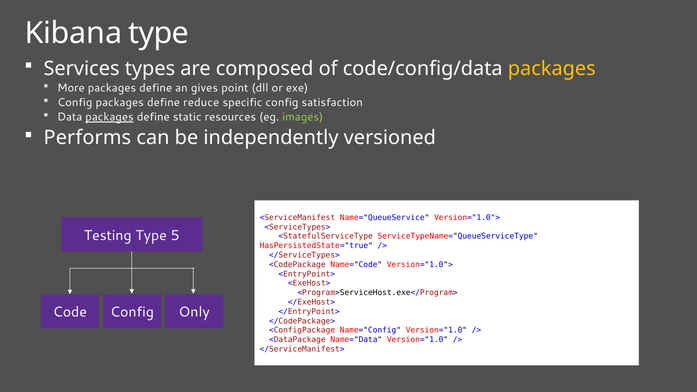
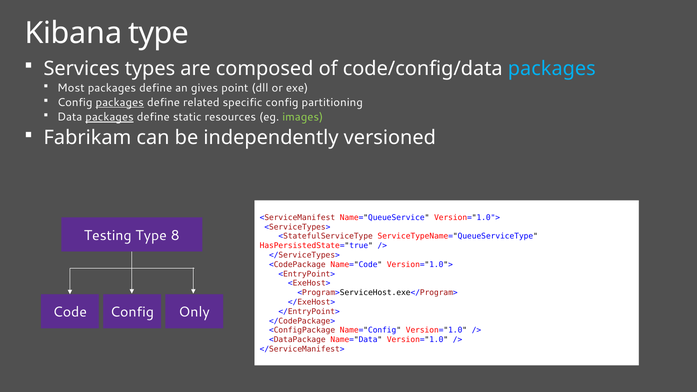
packages colour: yellow -> light blue (552, 69)
More: More -> Most (71, 88)
packages underline: none -> present (120, 102)
reduce: reduce -> related (201, 102)
satisfaction: satisfaction -> partitioning (332, 102)
Performs: Performs -> Fabrikam (87, 138)
5: 5 -> 8 (175, 235)
